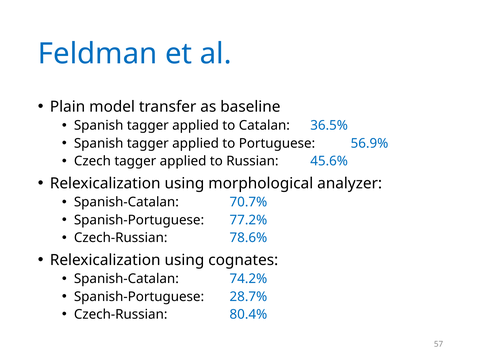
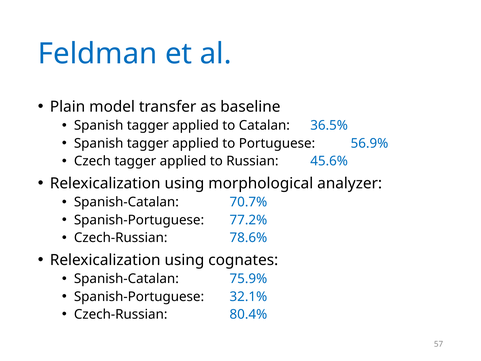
74.2%: 74.2% -> 75.9% (248, 279)
28.7%: 28.7% -> 32.1% (248, 296)
